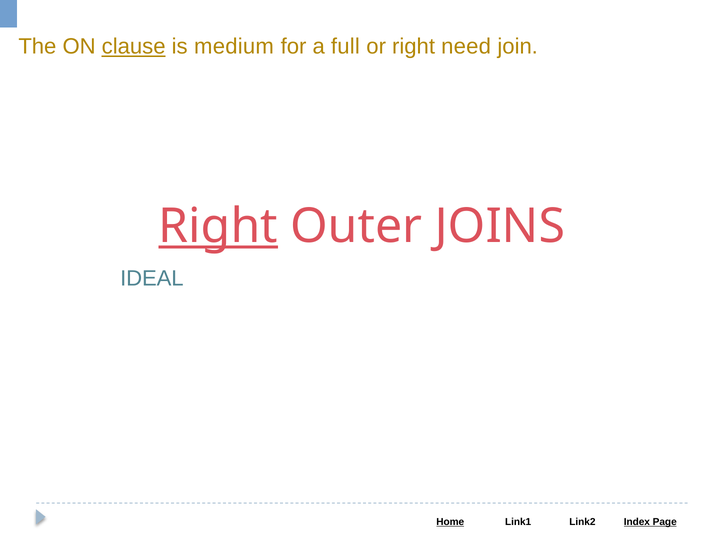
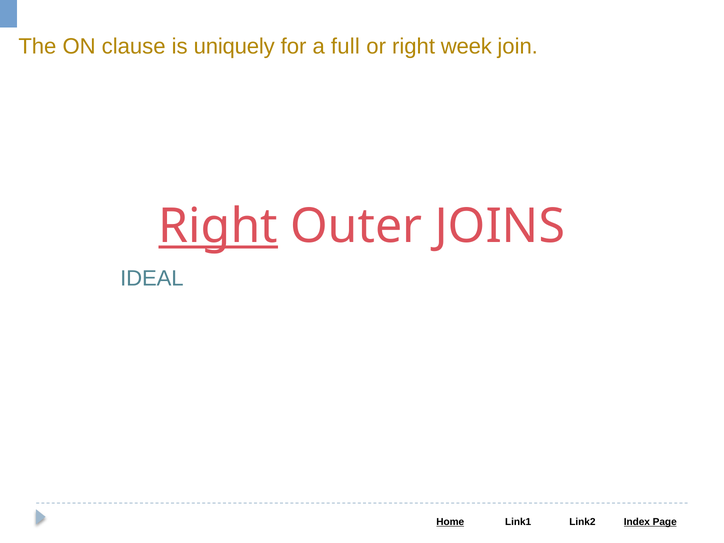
clause underline: present -> none (134, 47)
medium: medium -> uniquely (234, 47)
need: need -> week (466, 47)
